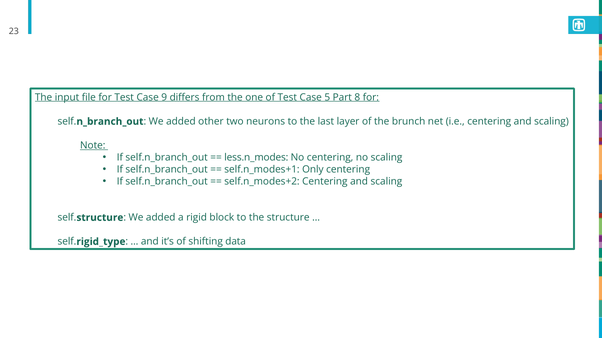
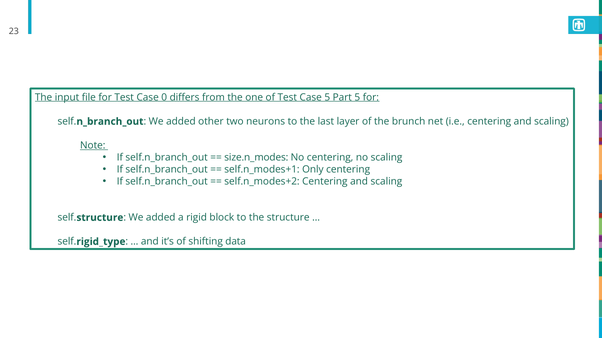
9: 9 -> 0 (164, 98)
Part 8: 8 -> 5 (357, 98)
less.n_modes: less.n_modes -> size.n_modes (256, 158)
